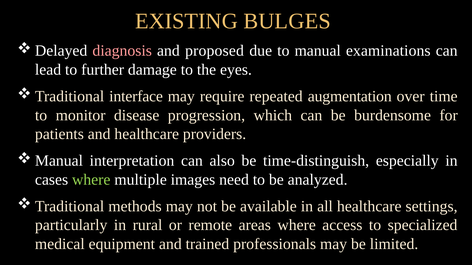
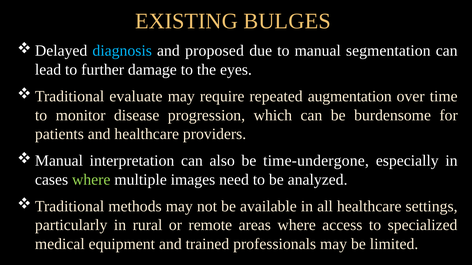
diagnosis colour: pink -> light blue (122, 51)
examinations: examinations -> segmentation (388, 51)
interface: interface -> evaluate (136, 97)
time-distinguish: time-distinguish -> time-undergone (316, 161)
